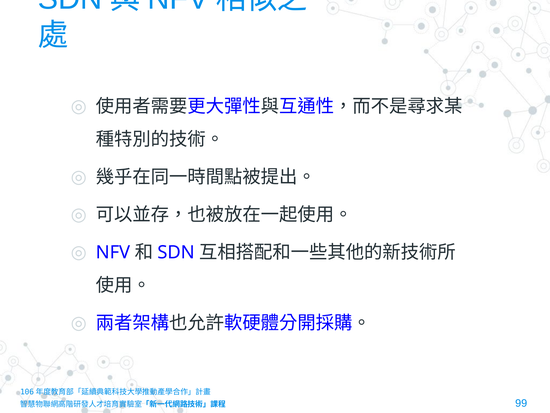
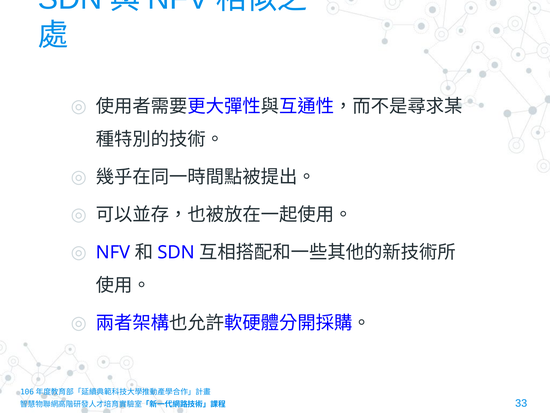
99: 99 -> 33 (521, 403)
